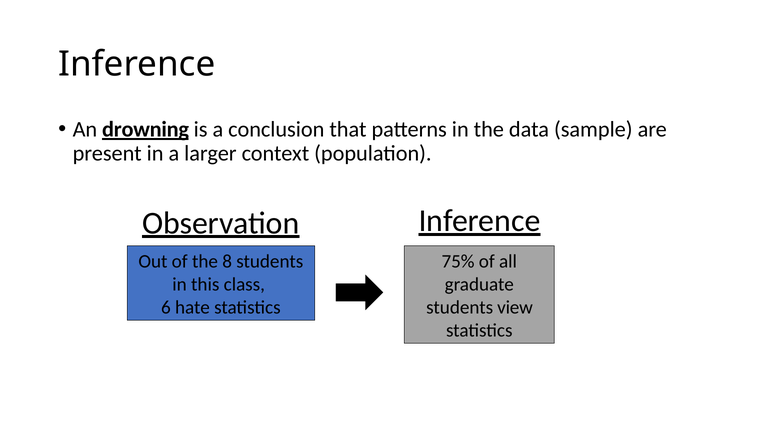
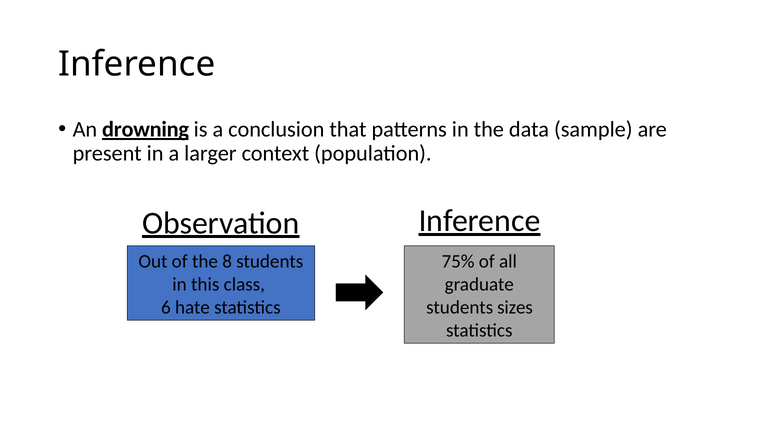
view: view -> sizes (515, 308)
